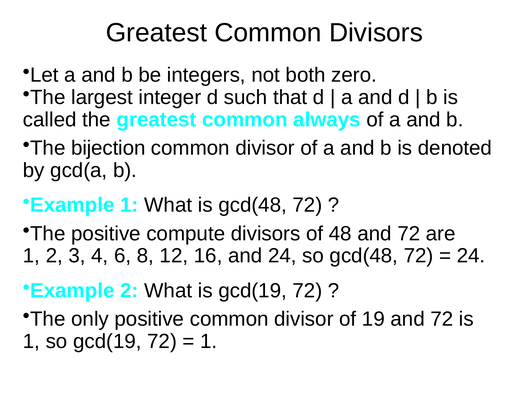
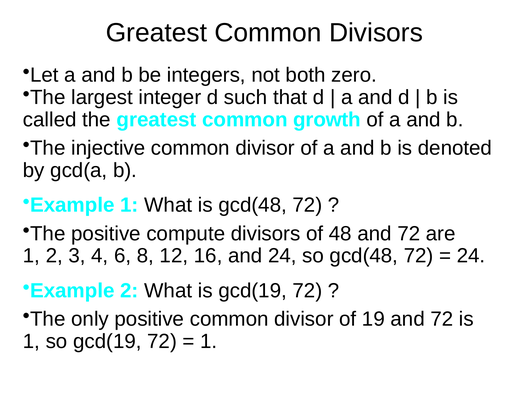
always: always -> growth (327, 120)
bijection: bijection -> injective (108, 148)
